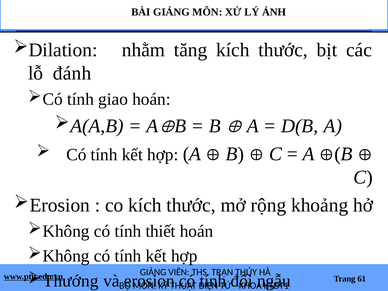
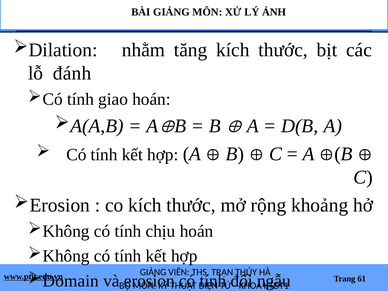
thiết: thiết -> chịu (160, 231)
Thướng: Thướng -> Domain (71, 281)
